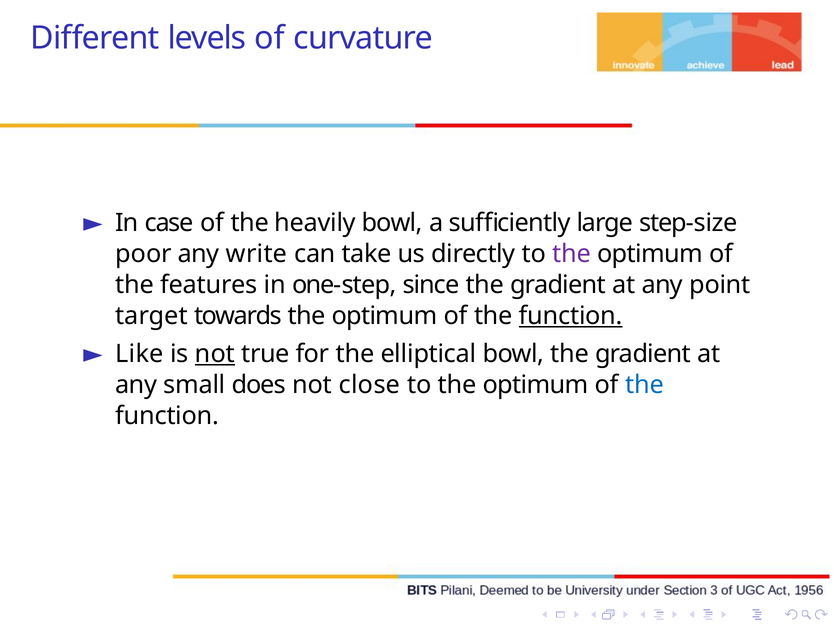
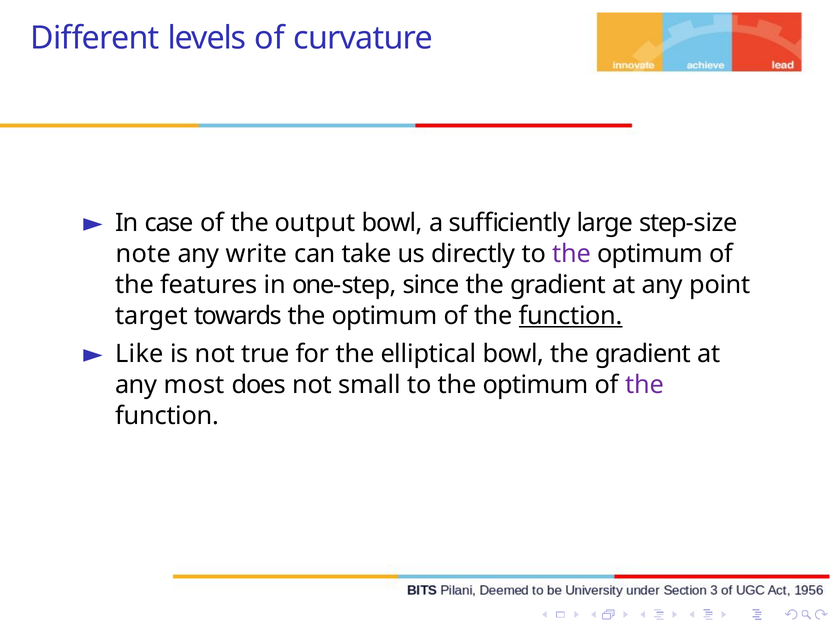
heavily: heavily -> output (315, 223)
poor: poor -> note (143, 254)
not underline: present -> none (215, 354)
small: small -> most (194, 385)
close: close -> small (370, 385)
the colour: blue -> purple (645, 385)
